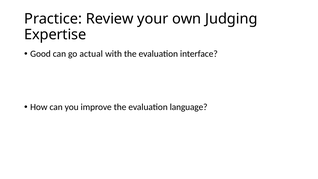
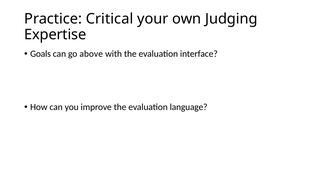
Review: Review -> Critical (110, 19)
Good: Good -> Goals (41, 54)
actual: actual -> above (91, 54)
